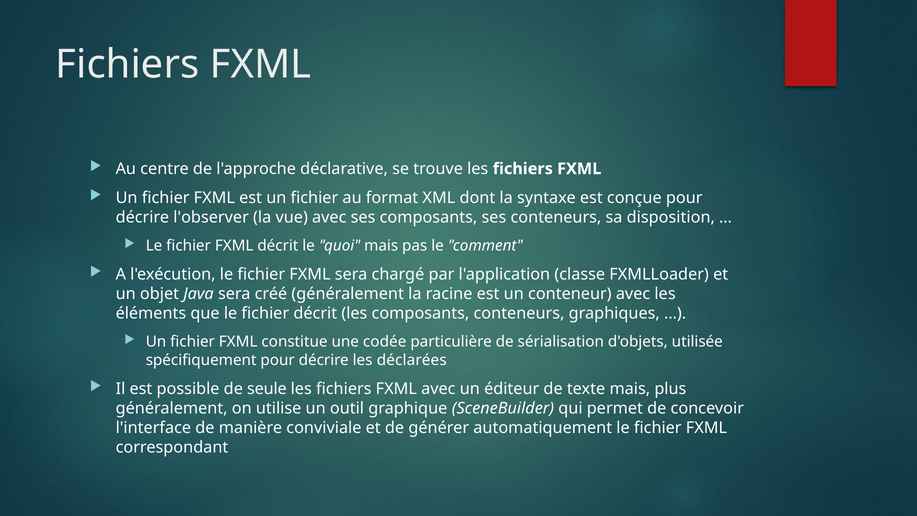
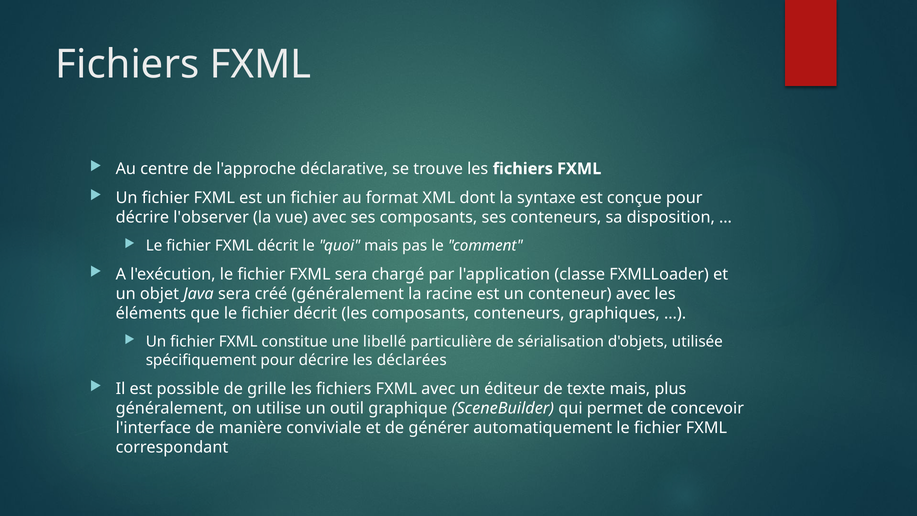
codée: codée -> libellé (385, 342)
seule: seule -> grille (267, 388)
